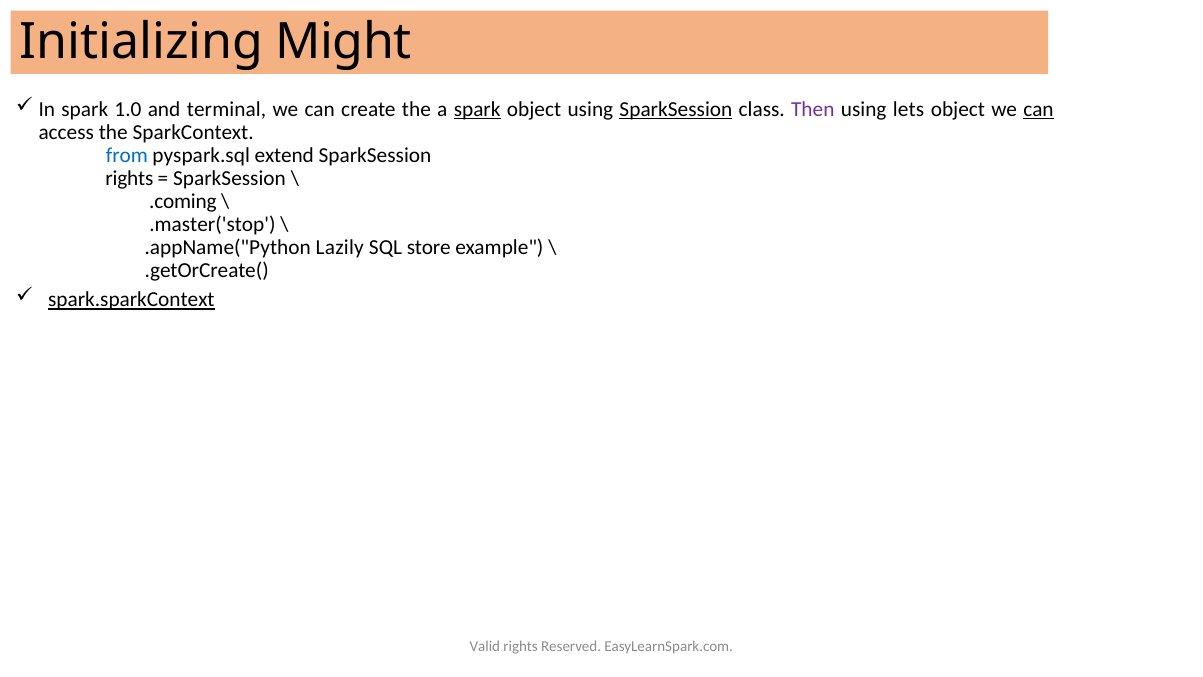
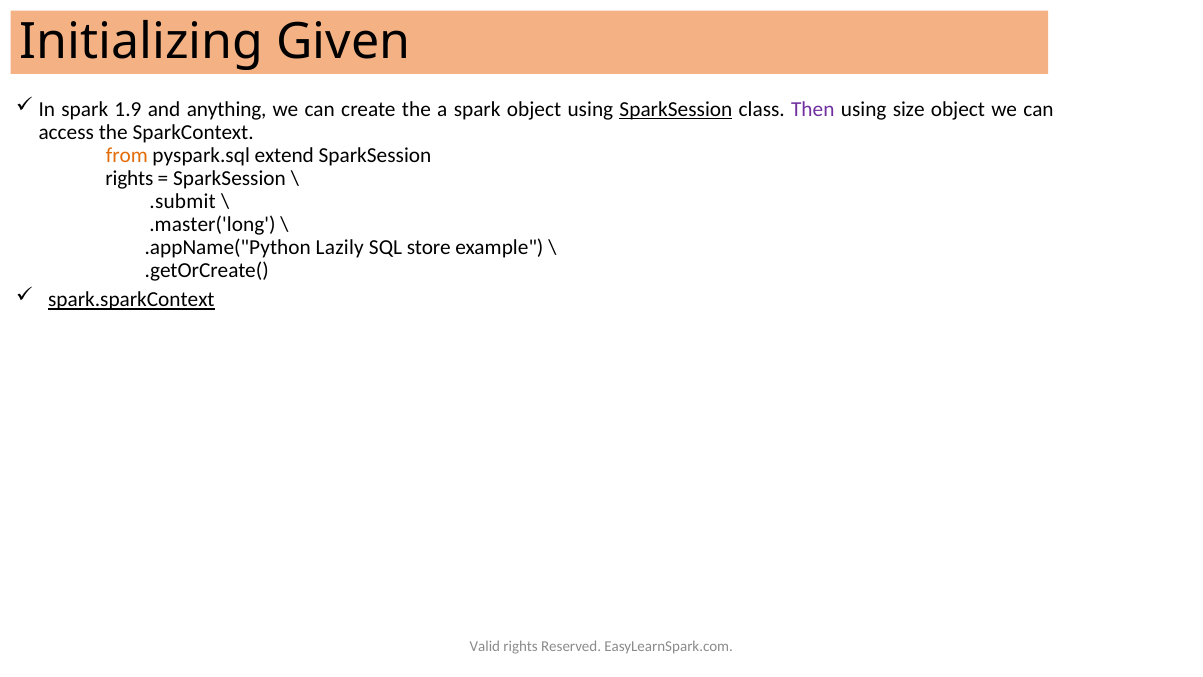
Might: Might -> Given (343, 42)
1.0: 1.0 -> 1.9 (128, 109)
terminal: terminal -> anything (227, 109)
spark underline: present -> none (477, 109)
lets: lets -> size (909, 109)
can underline: present -> none (1039, 109)
from colour: blue -> orange (127, 155)
.coming: .coming -> .submit (183, 201)
.master('stop: .master('stop -> .master('long (212, 224)
